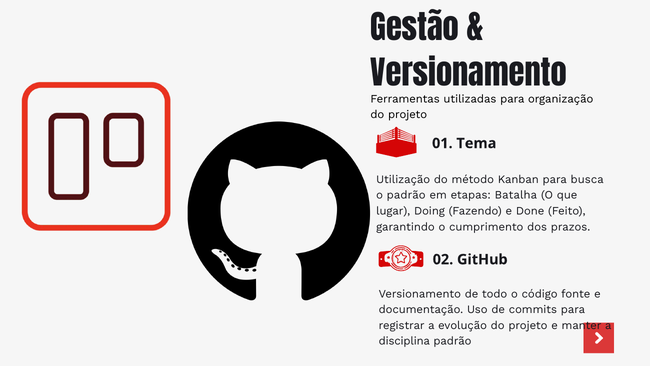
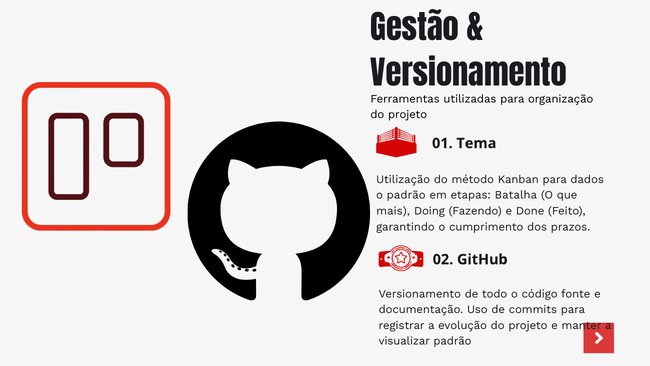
busca: busca -> dados (587, 179)
lugar: lugar -> mais (393, 211)
disciplina: disciplina -> visualizar (404, 341)
